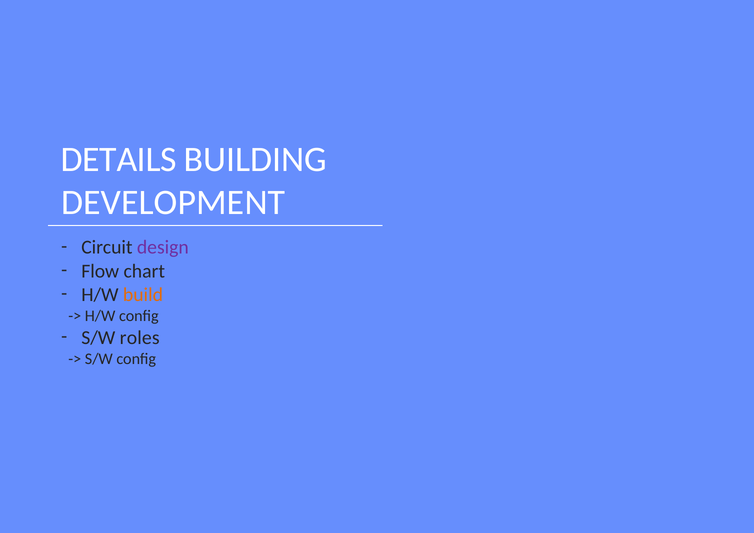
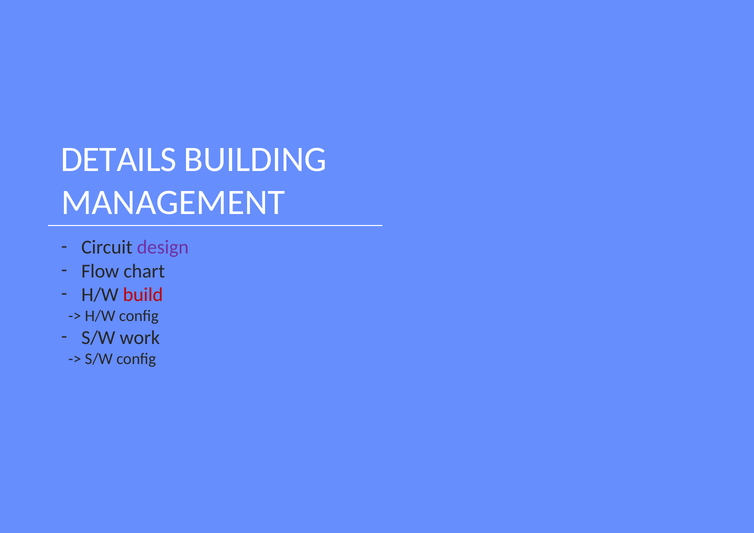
DEVELOPMENT: DEVELOPMENT -> MANAGEMENT (173, 203)
build colour: orange -> red (143, 295)
roles: roles -> work (140, 338)
